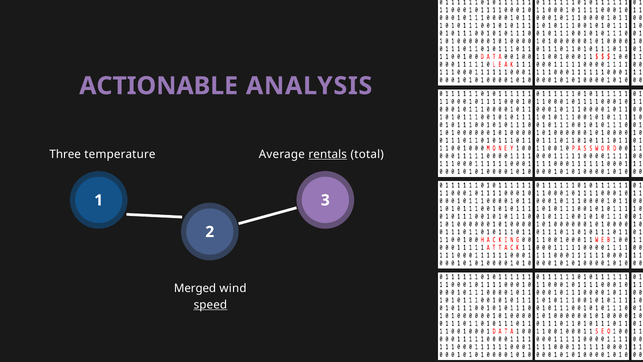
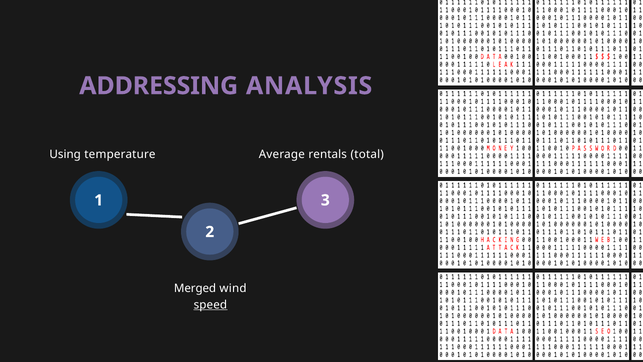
ACTIONABLE: ACTIONABLE -> ADDRESSING (159, 86)
Three: Three -> Using (65, 154)
rentals underline: present -> none (328, 154)
